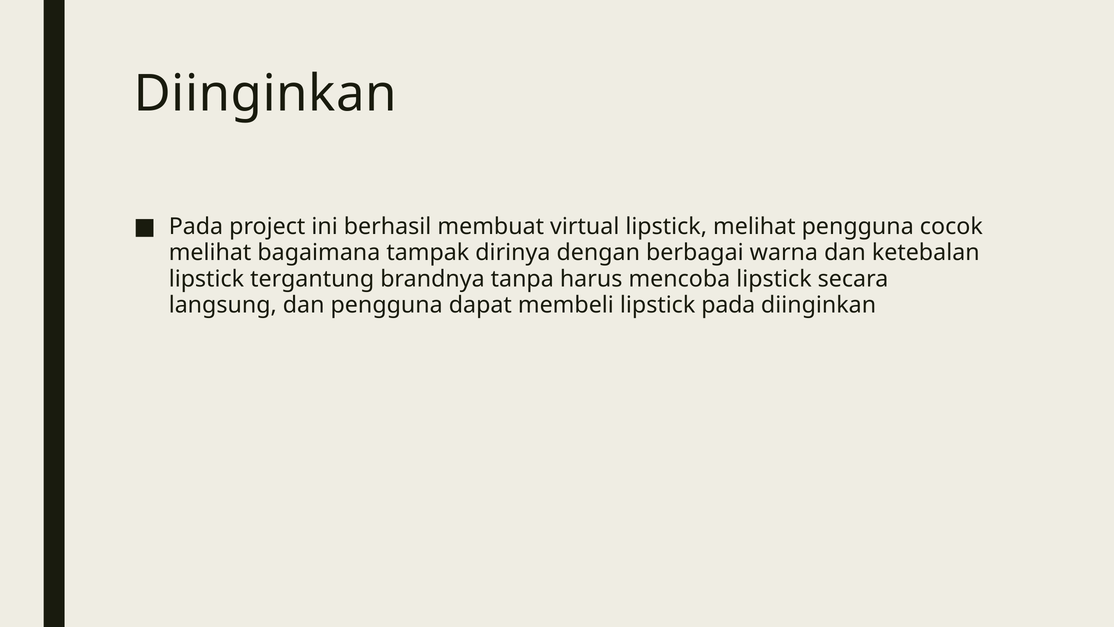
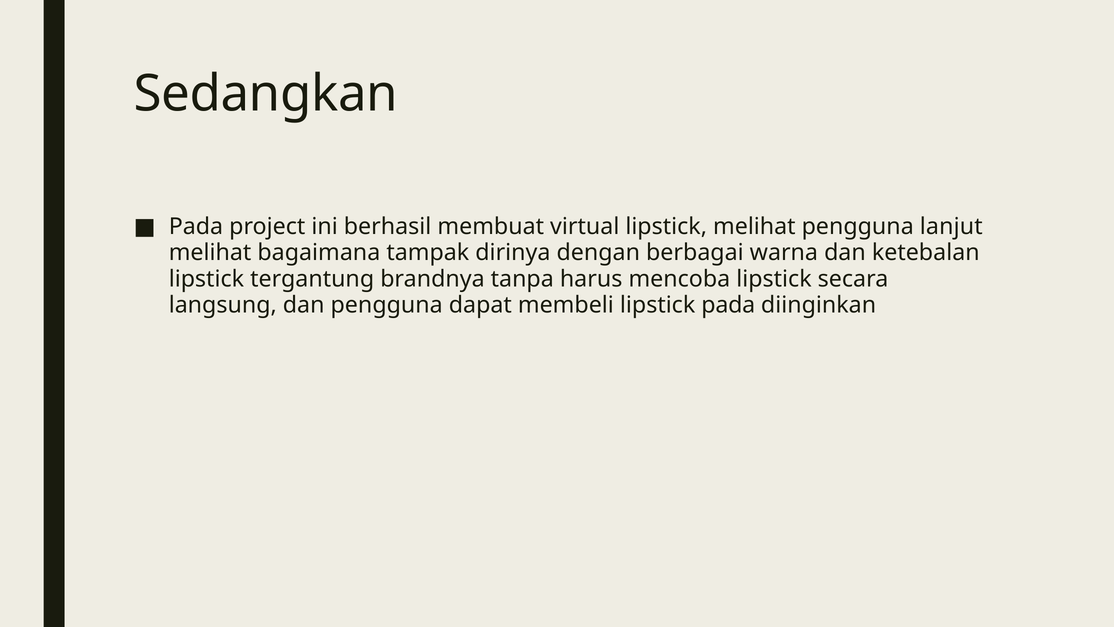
Diinginkan: Diinginkan -> Sedangkan (266, 94)
cocok: cocok -> lanjut (951, 226)
